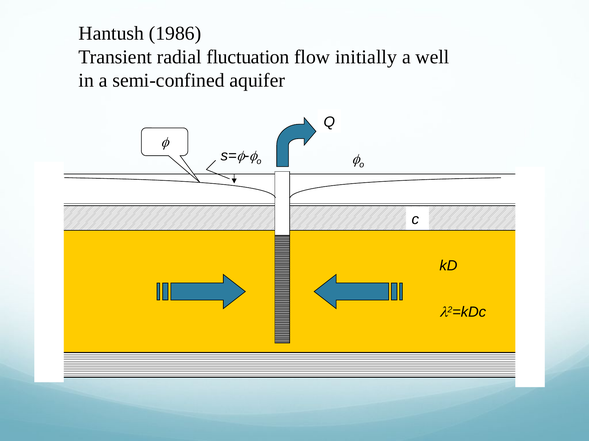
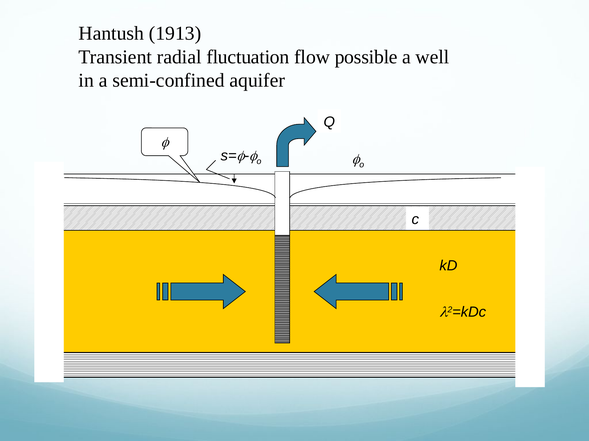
1986: 1986 -> 1913 (175, 33)
initially: initially -> possible (366, 57)
